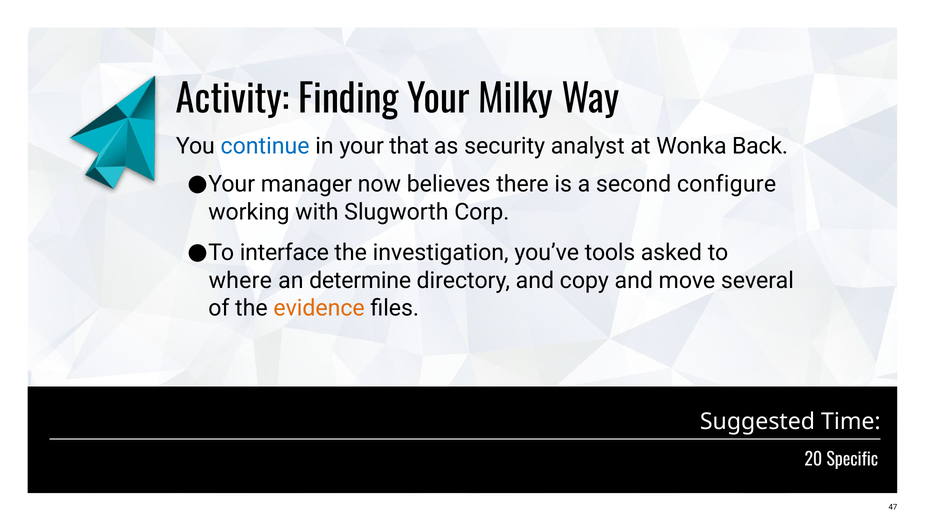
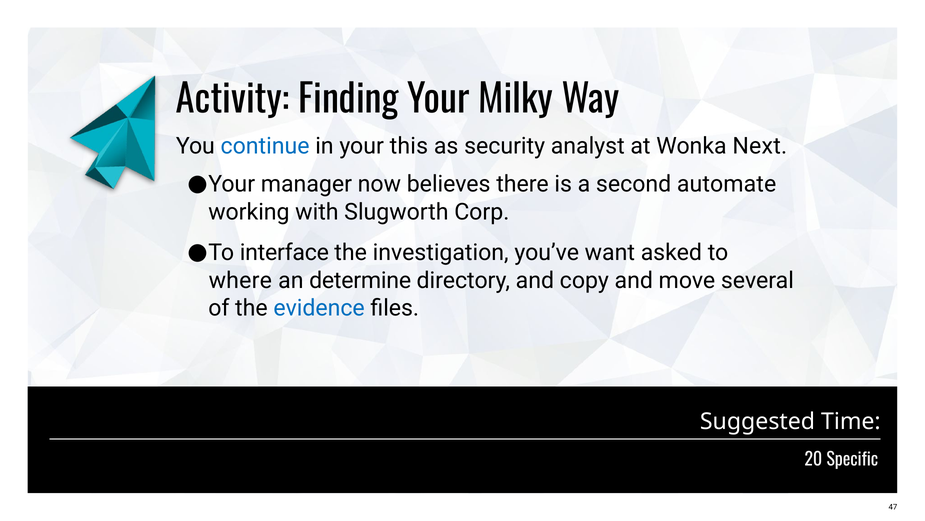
that: that -> this (409, 146)
Back: Back -> Next (760, 146)
configure: configure -> automate (727, 184)
tools: tools -> want (610, 252)
evidence colour: orange -> blue (319, 308)
